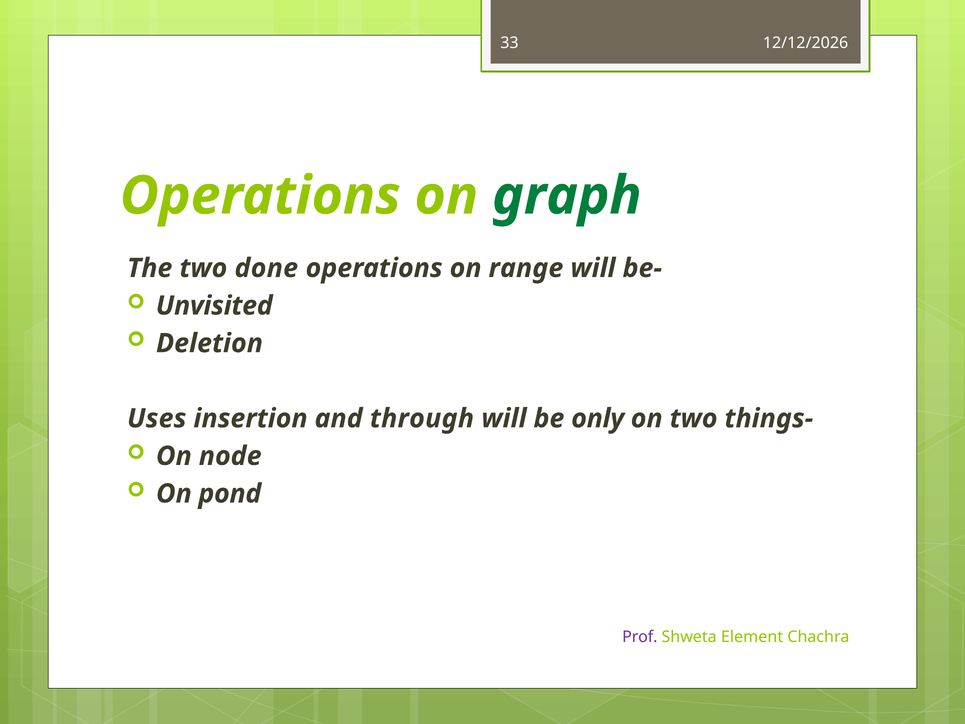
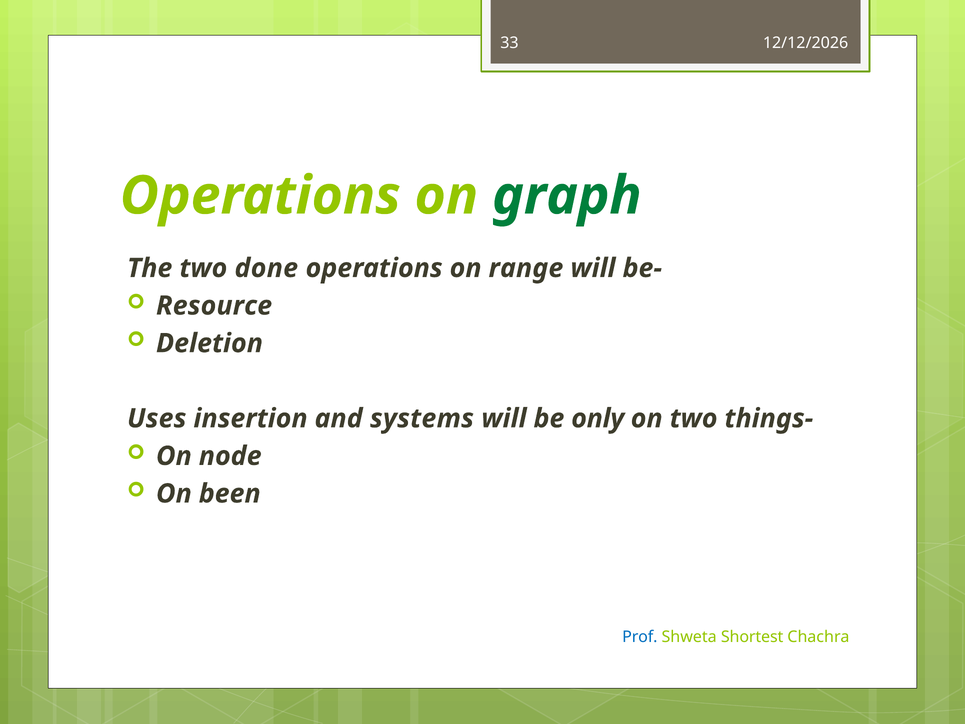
Unvisited: Unvisited -> Resource (214, 306)
through: through -> systems (422, 418)
pond: pond -> been (230, 494)
Prof colour: purple -> blue (640, 637)
Element: Element -> Shortest (752, 637)
